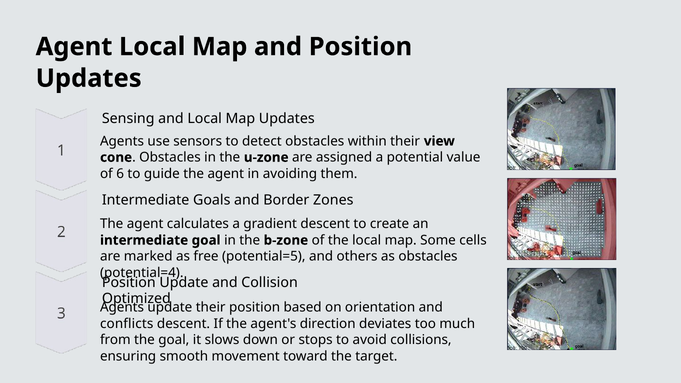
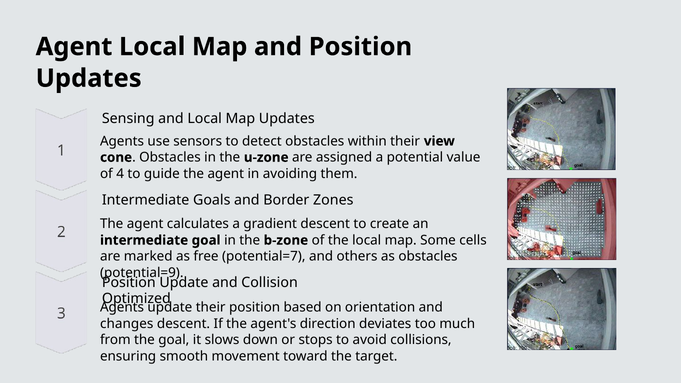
6: 6 -> 4 (120, 174)
potential=5: potential=5 -> potential=7 (264, 257)
potential=4: potential=4 -> potential=9 (142, 273)
conflicts: conflicts -> changes (127, 324)
